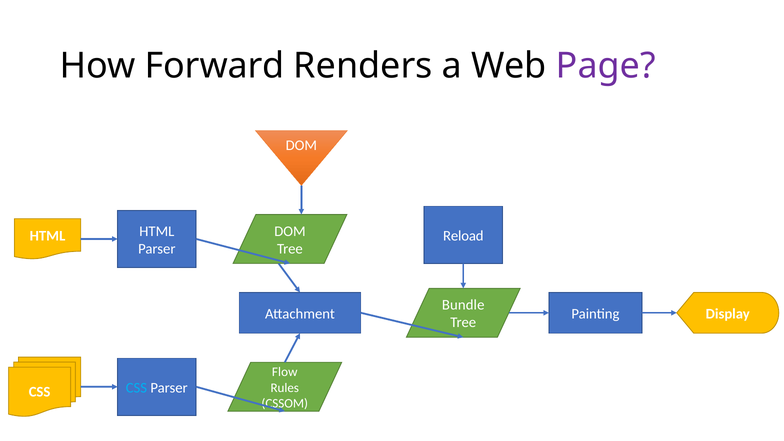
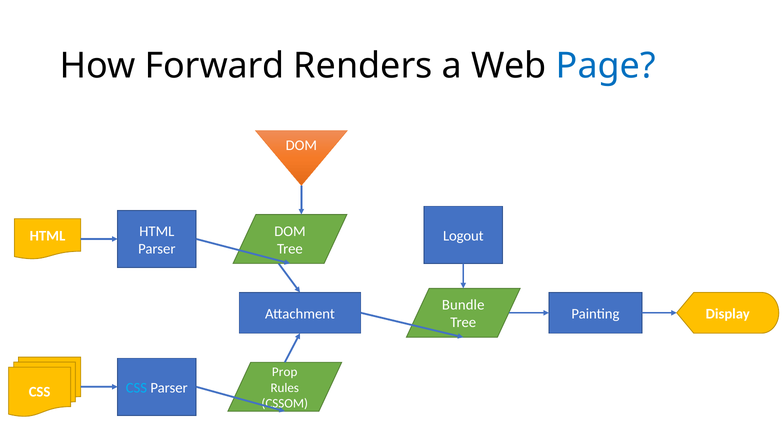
Page colour: purple -> blue (606, 66)
Reload: Reload -> Logout (463, 236)
Flow: Flow -> Prop (285, 372)
